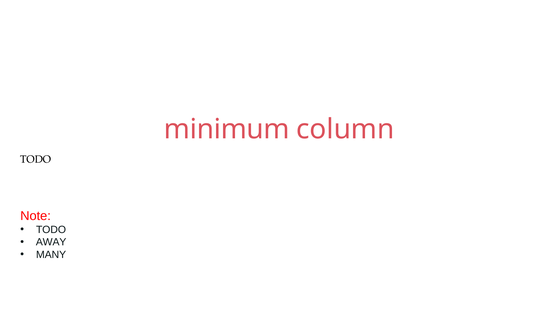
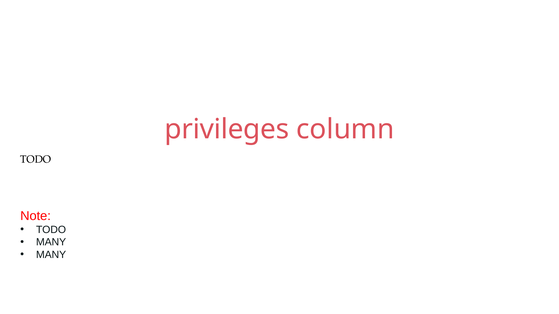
minimum: minimum -> privileges (227, 129)
AWAY: AWAY -> MANY (51, 243)
